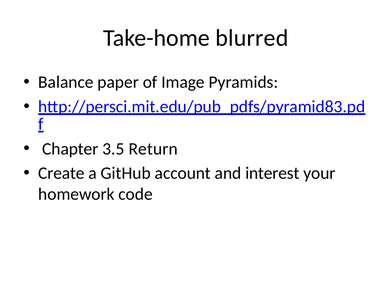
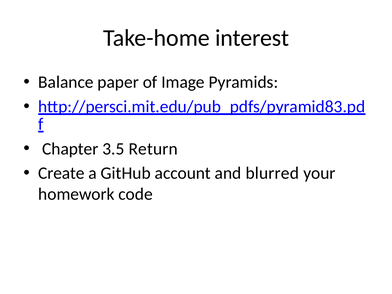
blurred: blurred -> interest (252, 38)
interest: interest -> blurred (272, 173)
